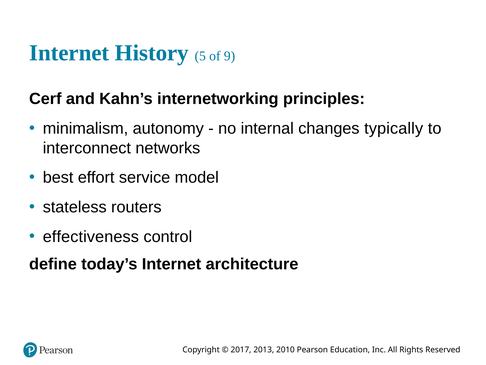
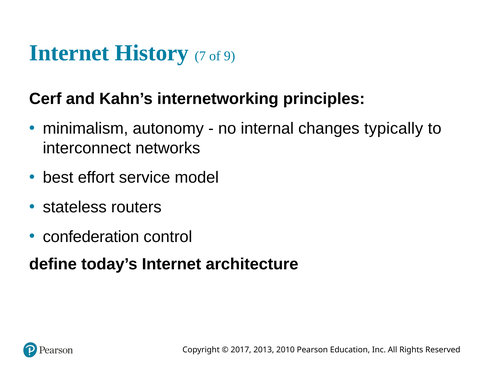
5: 5 -> 7 (200, 56)
effectiveness: effectiveness -> confederation (91, 237)
